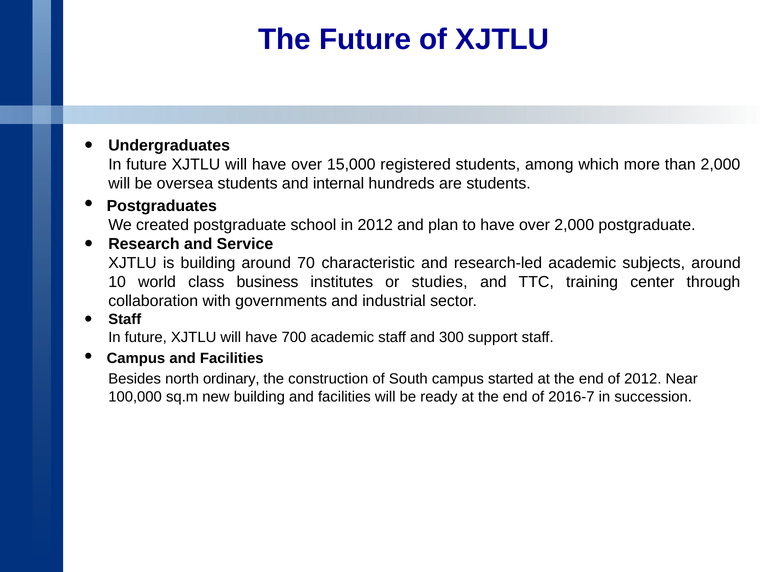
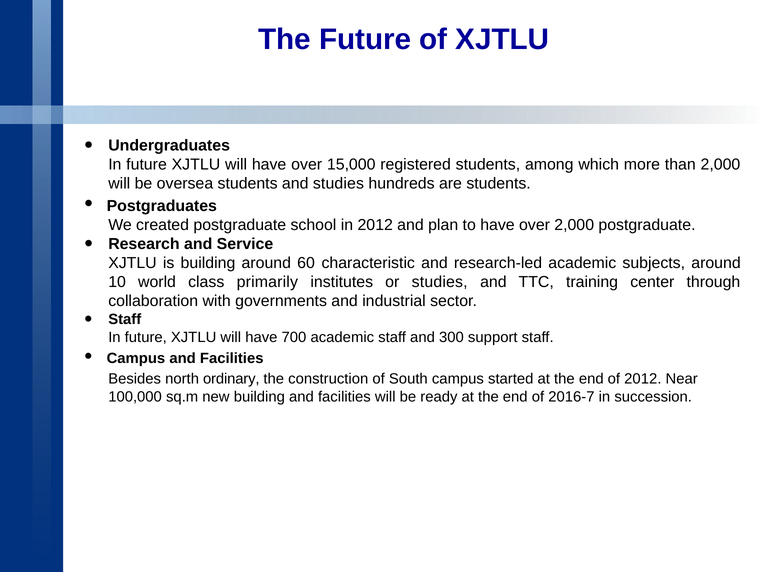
and internal: internal -> studies (338, 184)
70: 70 -> 60 (306, 263)
business: business -> primarily (267, 282)
